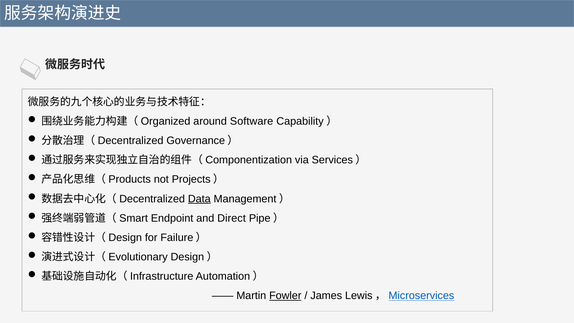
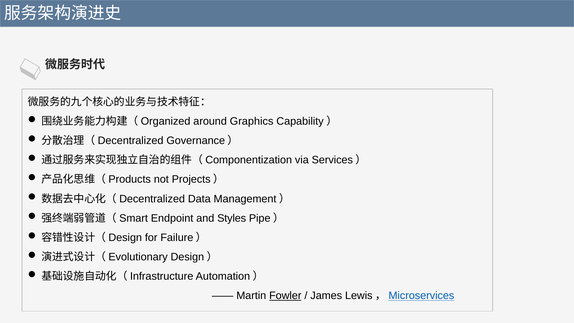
Software: Software -> Graphics (252, 121)
Data underline: present -> none (199, 199)
Direct: Direct -> Styles (232, 218)
